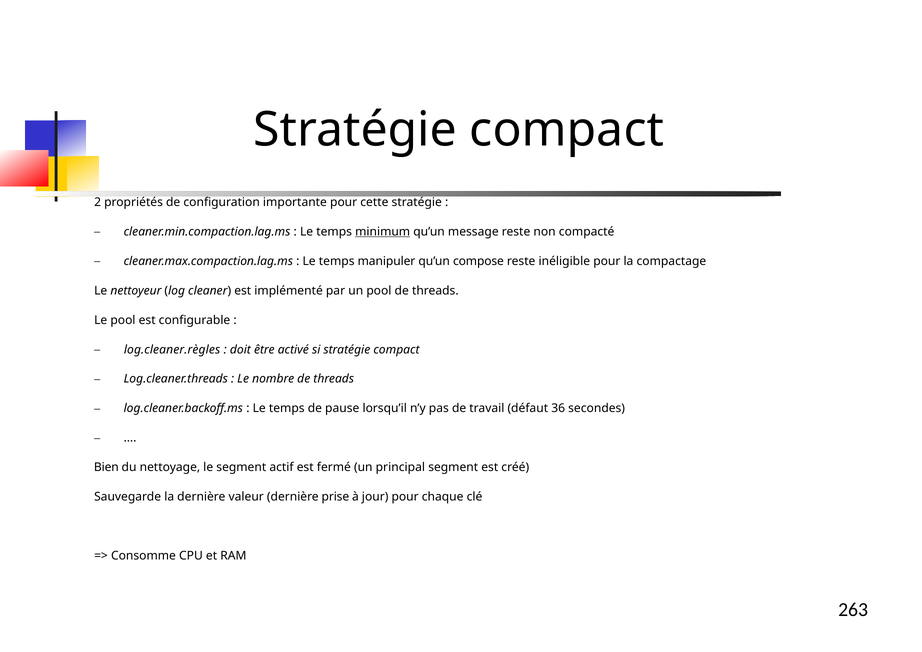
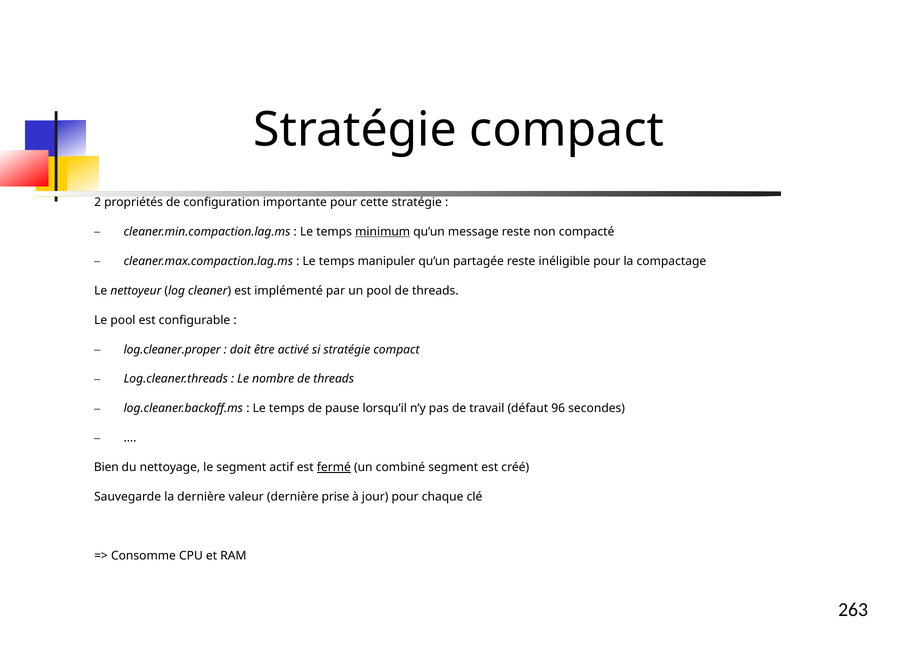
compose: compose -> partagée (478, 261)
log.cleaner.règles: log.cleaner.règles -> log.cleaner.proper (172, 350)
36: 36 -> 96 (558, 408)
fermé underline: none -> present (334, 467)
principal: principal -> combiné (400, 467)
